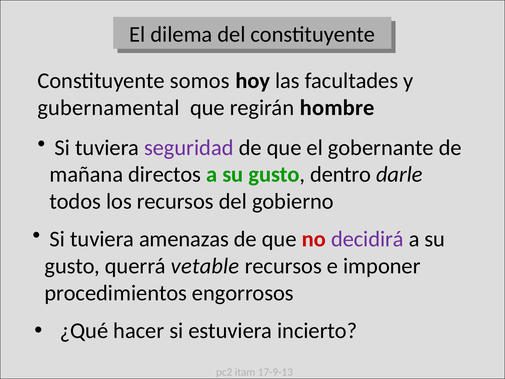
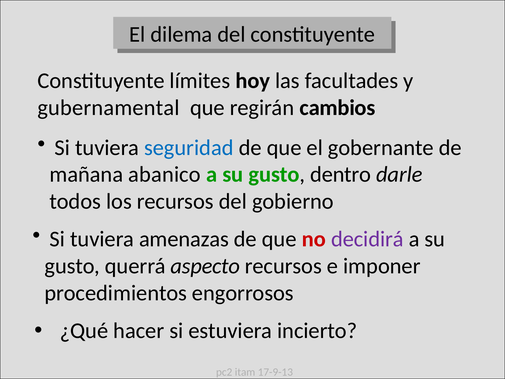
somos: somos -> límites (200, 81)
hombre: hombre -> cambios (337, 108)
seguridad colour: purple -> blue (189, 147)
directos: directos -> abanico (165, 174)
vetable: vetable -> aspecto (205, 266)
